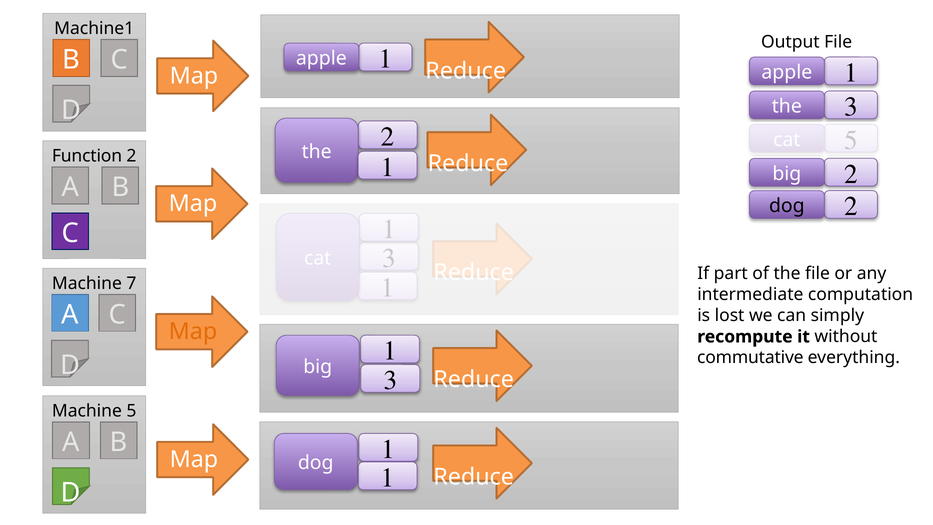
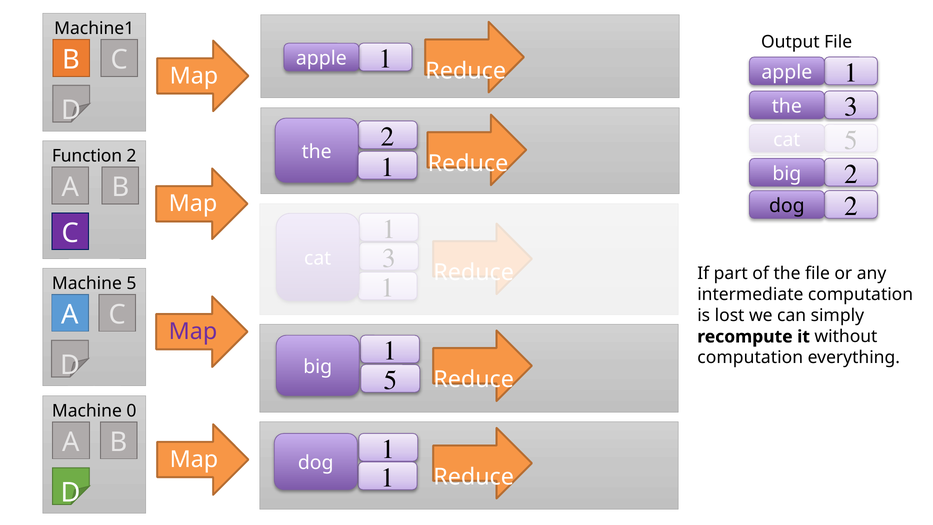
Machine 7: 7 -> 5 (131, 283)
Map colour: orange -> purple (193, 331)
commutative: commutative -> computation (750, 358)
big 3: 3 -> 5 (390, 380)
Machine 5: 5 -> 0 (131, 411)
